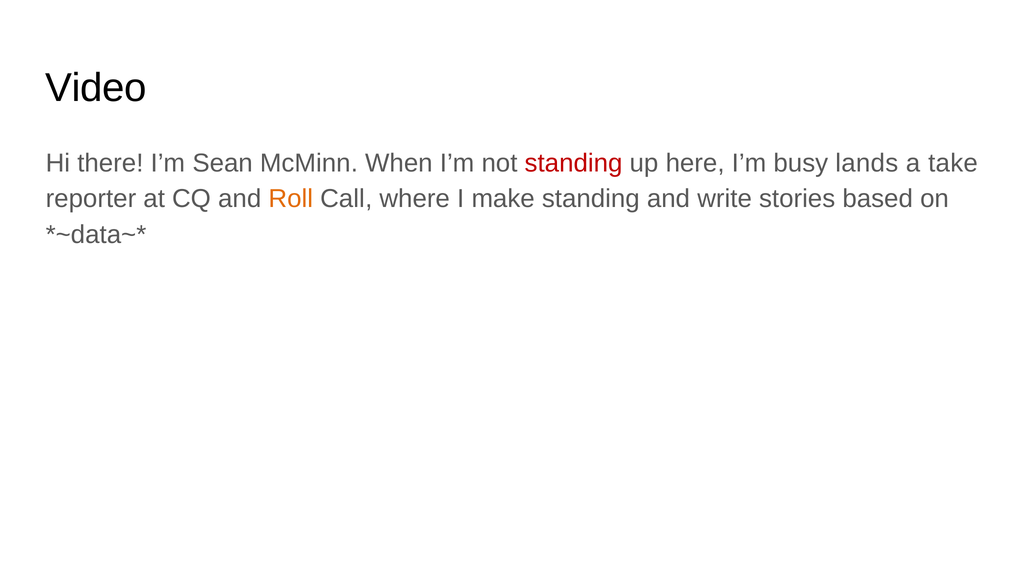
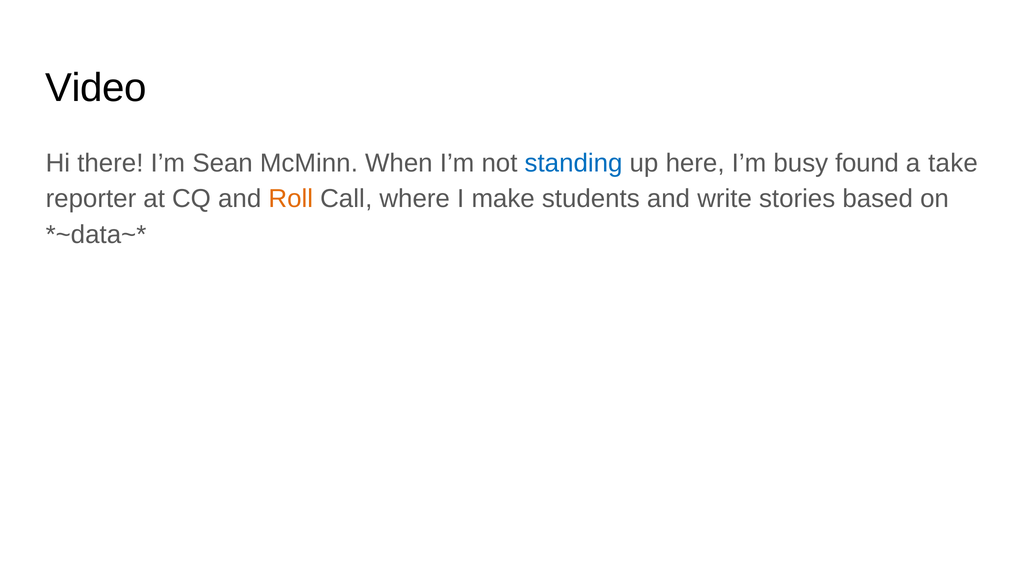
standing colour: red -> blue (574, 163)
lands: lands -> found (867, 163)
make standing: standing -> students (591, 199)
